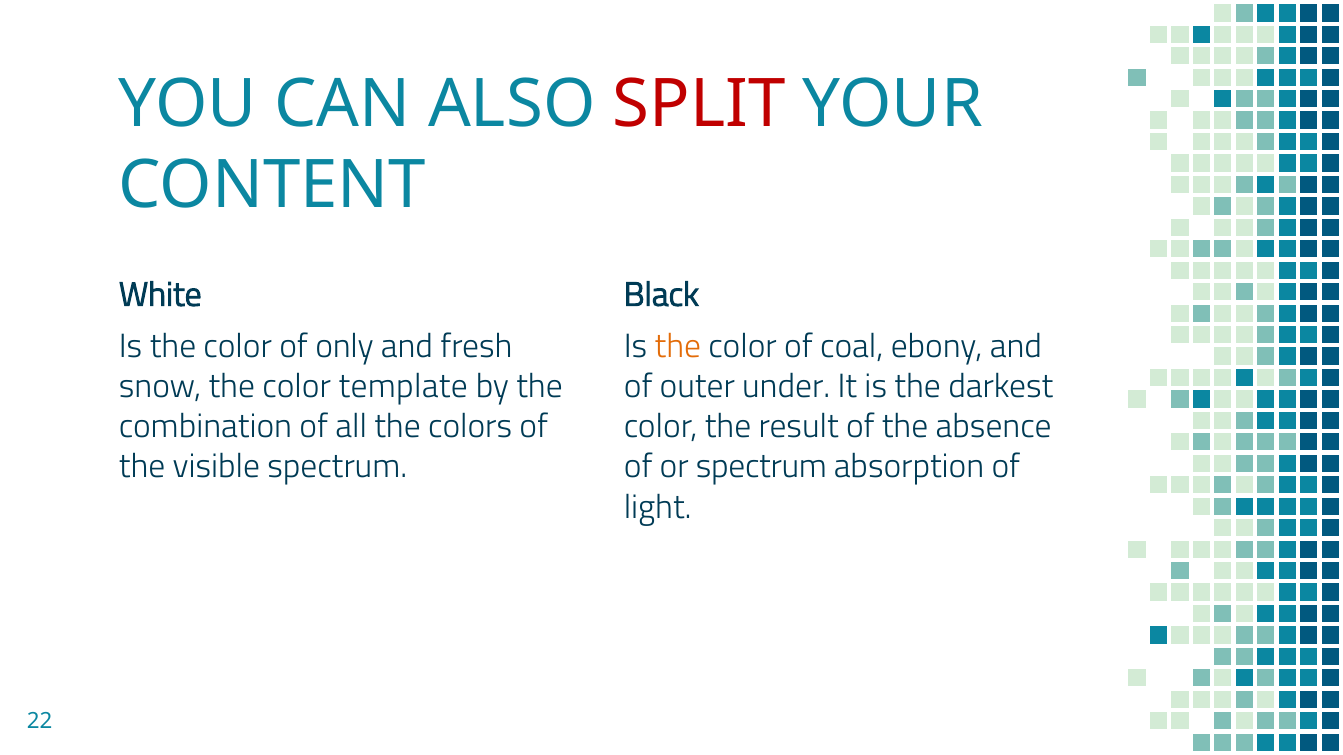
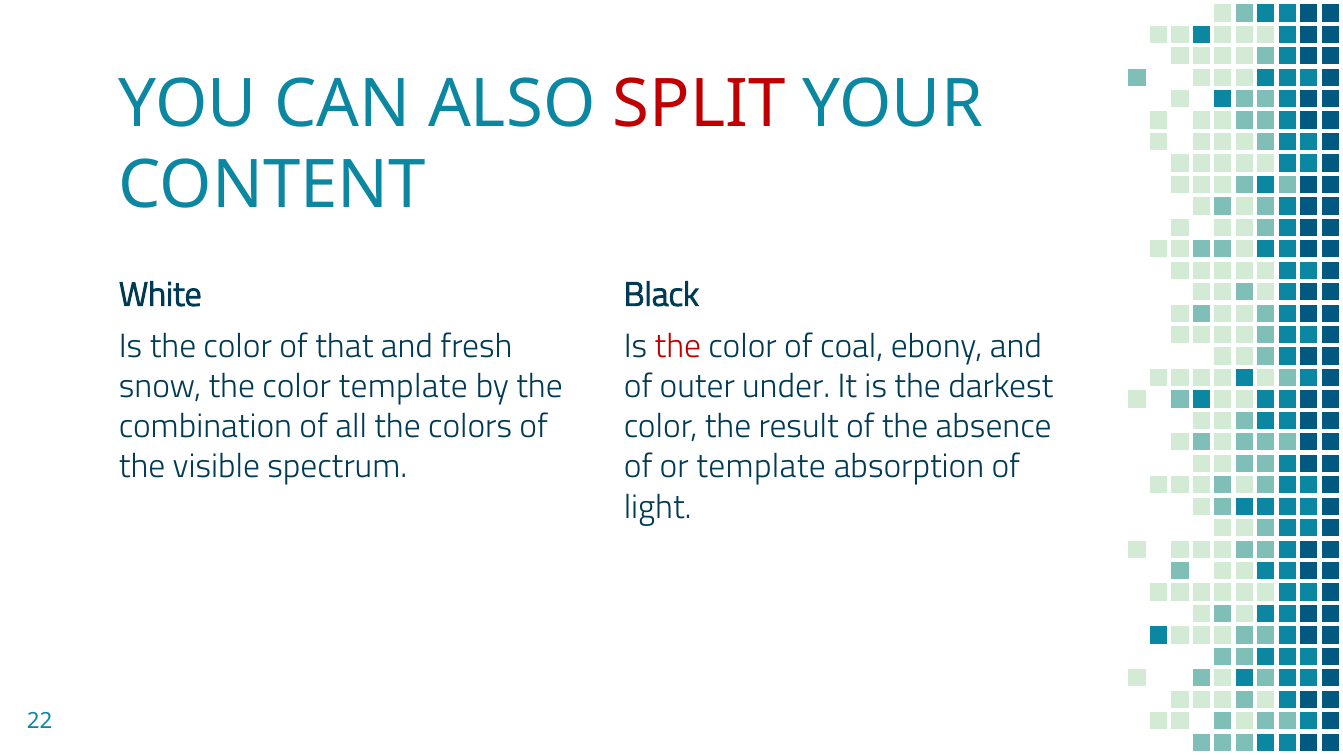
only: only -> that (344, 346)
the colour: orange -> red (678, 346)
or spectrum: spectrum -> template (761, 467)
